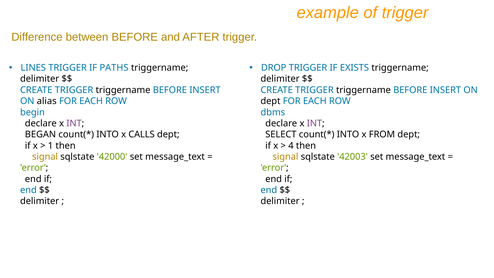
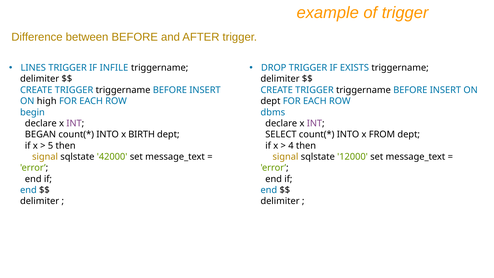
PATHS: PATHS -> INFILE (114, 68)
alias: alias -> high (47, 101)
CALLS: CALLS -> BIRTH (142, 134)
1: 1 -> 5 (51, 146)
42003: 42003 -> 12000 (353, 157)
